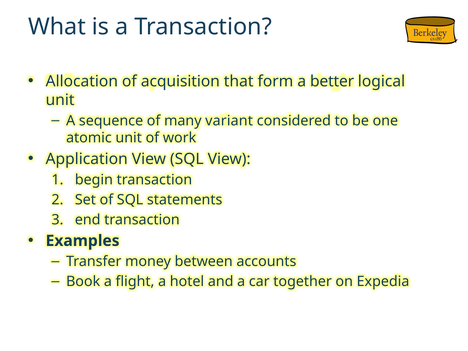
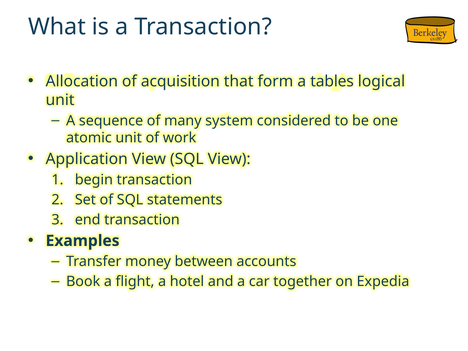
better: better -> tables (332, 81)
variant: variant -> system (229, 121)
